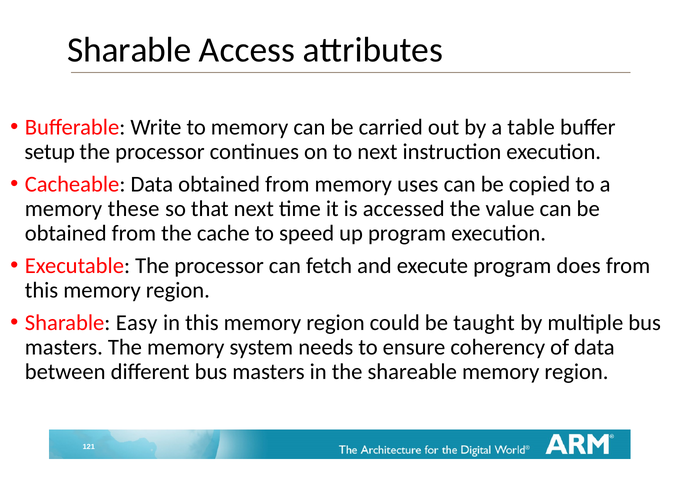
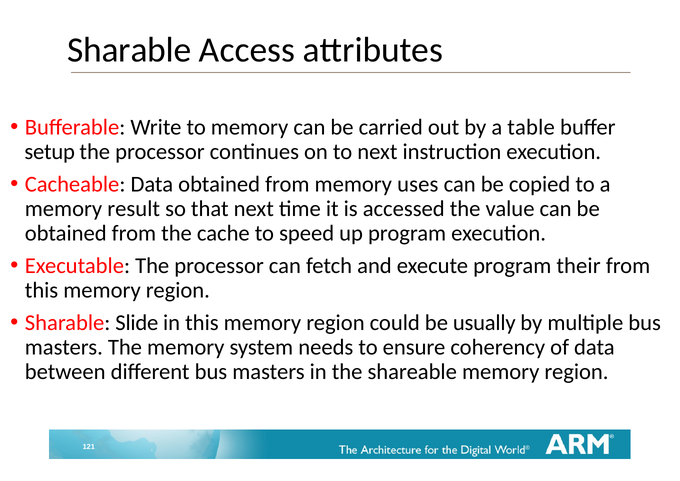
these: these -> result (134, 208)
does: does -> their (579, 265)
Easy: Easy -> Slide (137, 322)
taught: taught -> usually (484, 322)
